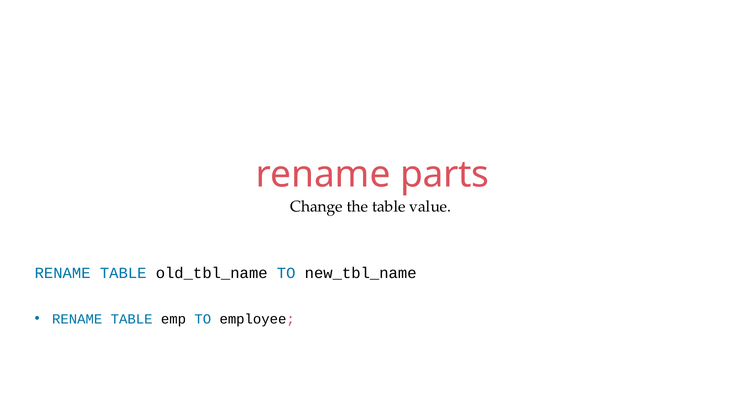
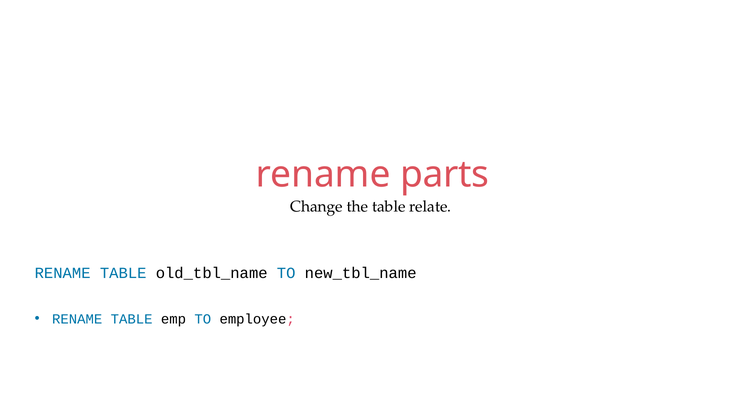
value: value -> relate (430, 206)
